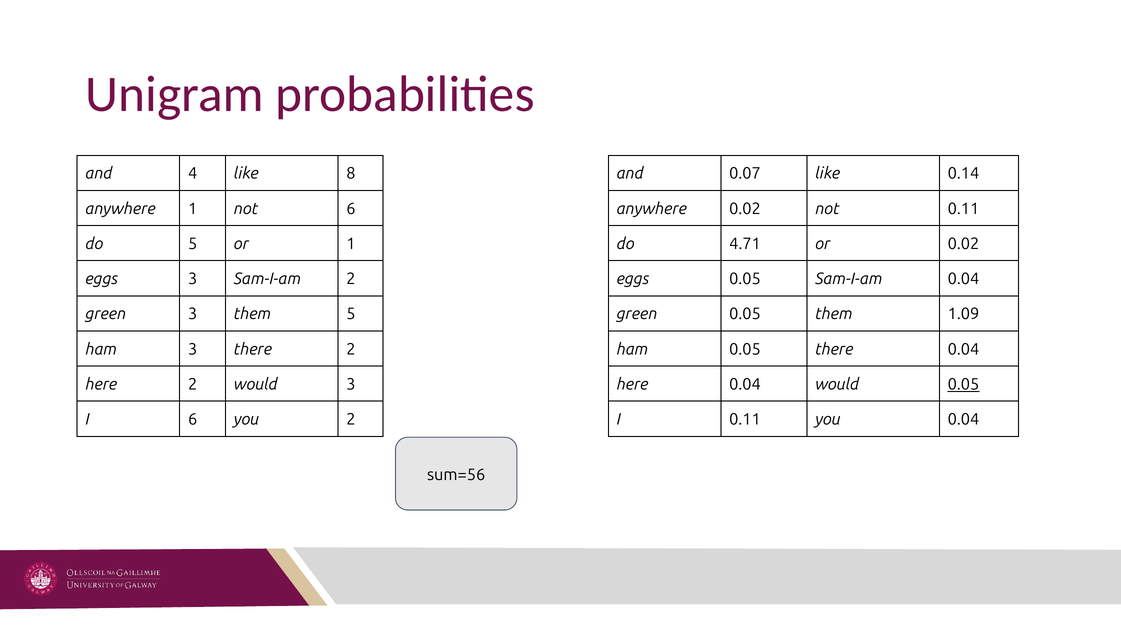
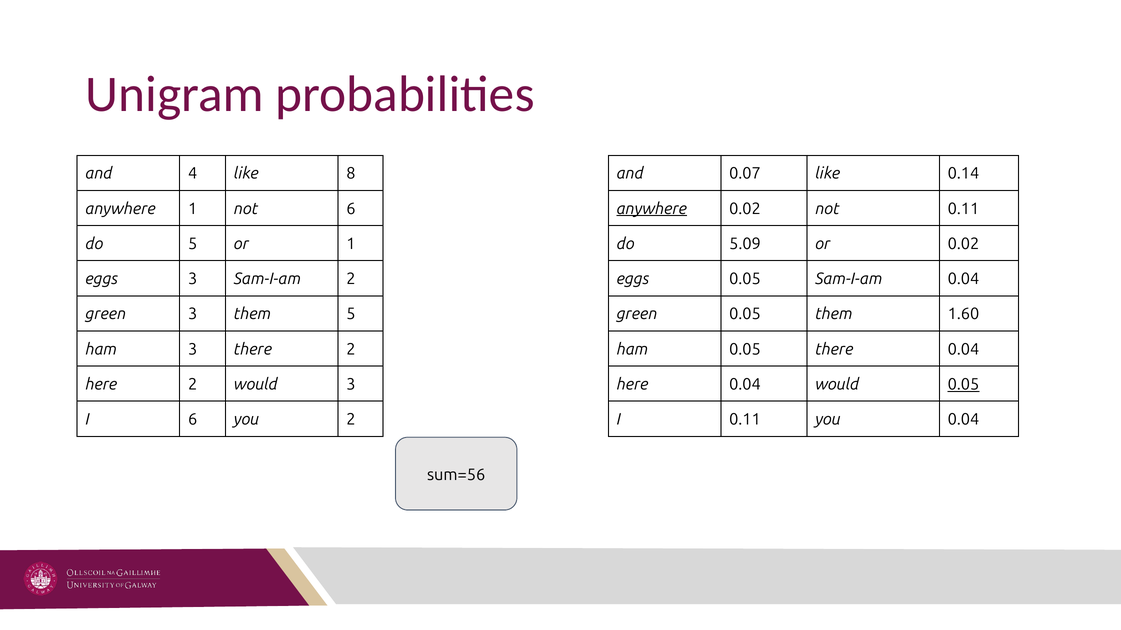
anywhere underline: none -> present (652, 209)
4.71: 4.71 -> 5.09 (745, 244)
1.09: 1.09 -> 1.60 (963, 314)
